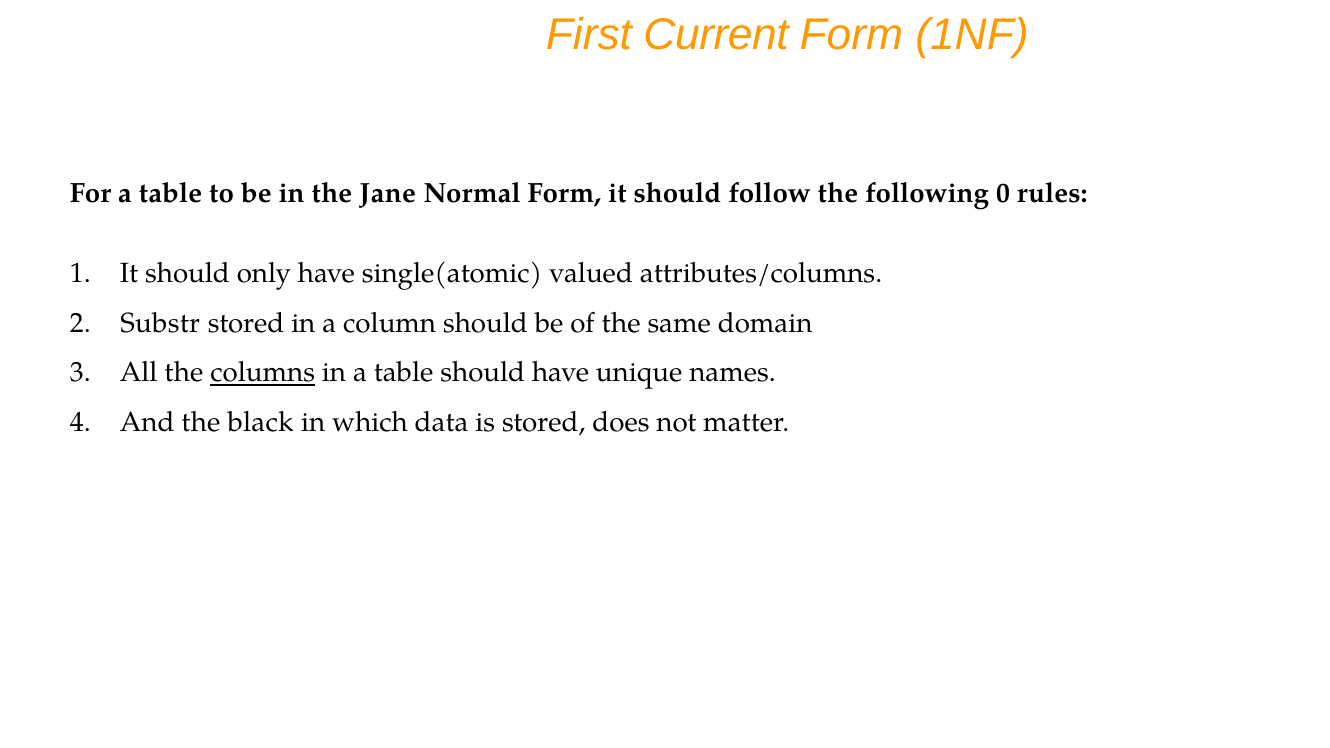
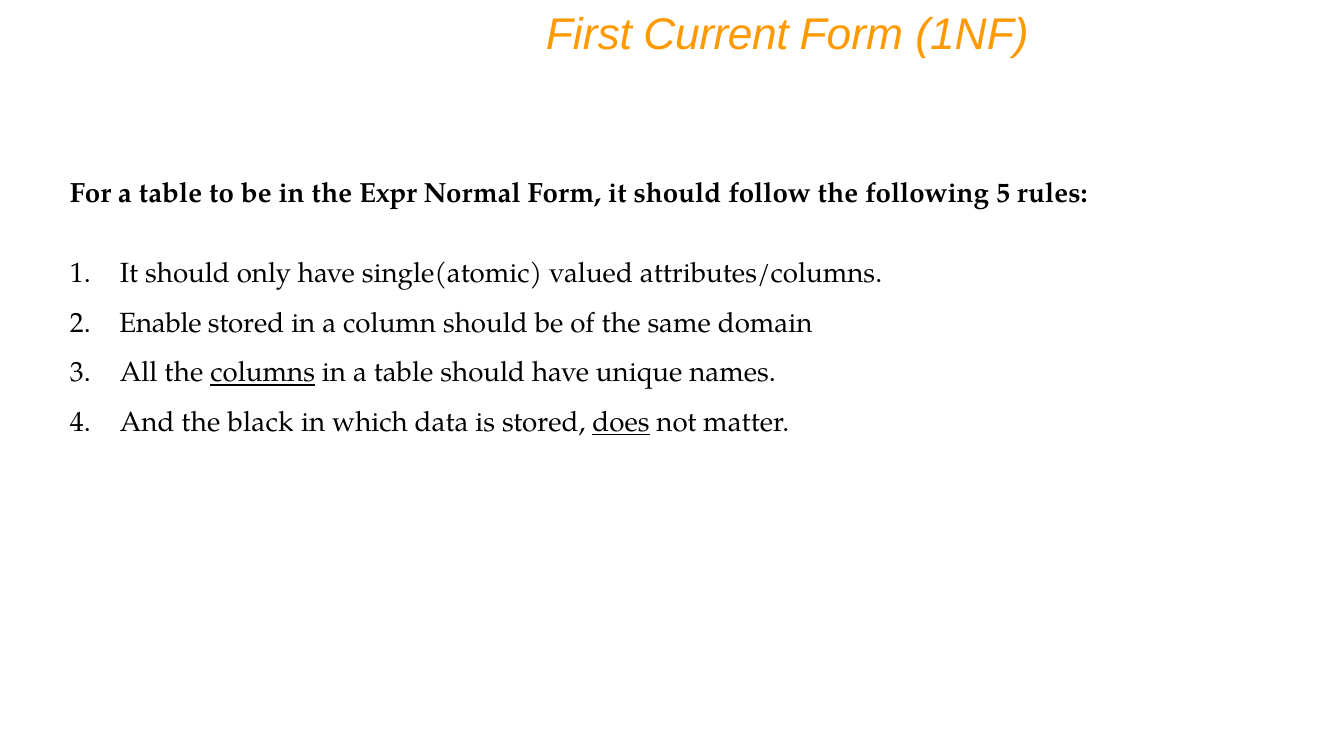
Jane: Jane -> Expr (388, 193)
0: 0 -> 5 (1003, 193)
Substr: Substr -> Enable (161, 323)
does underline: none -> present (621, 423)
